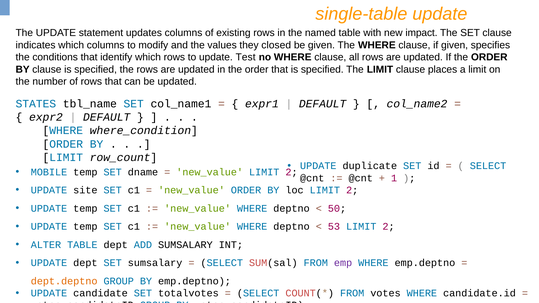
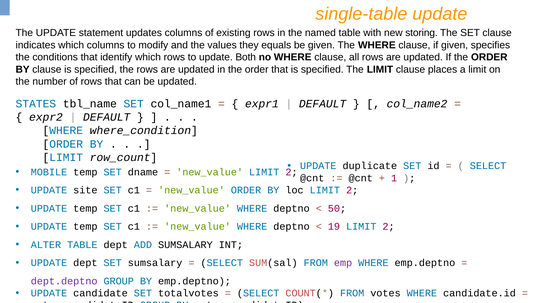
impact: impact -> storing (421, 33)
closed: closed -> equals (276, 45)
Test: Test -> Both (246, 57)
53: 53 -> 19 (334, 227)
dept.deptno colour: orange -> purple (64, 281)
